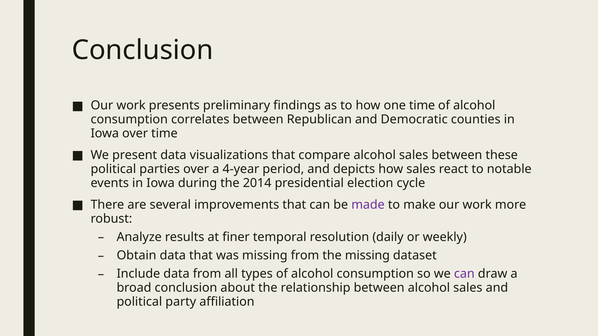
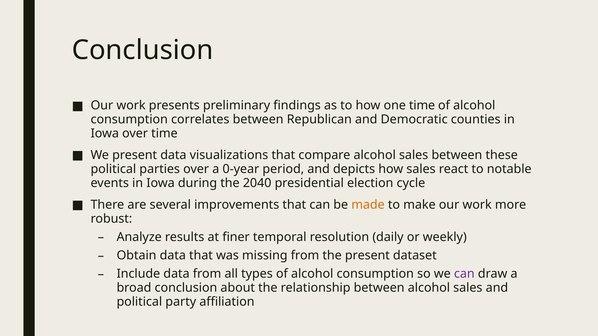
4-year: 4-year -> 0-year (241, 169)
2014: 2014 -> 2040 (257, 183)
made colour: purple -> orange (368, 205)
the missing: missing -> present (367, 256)
